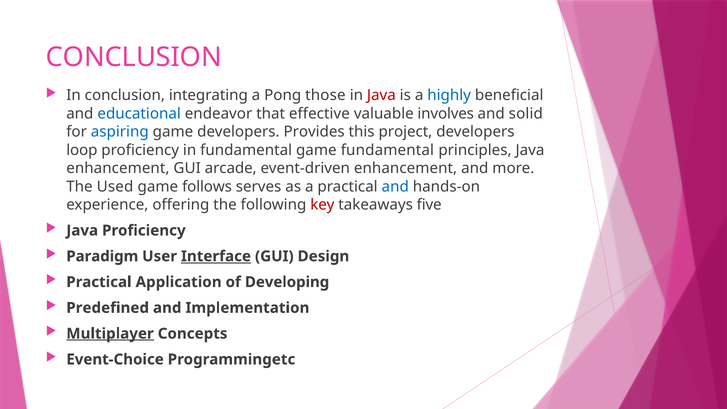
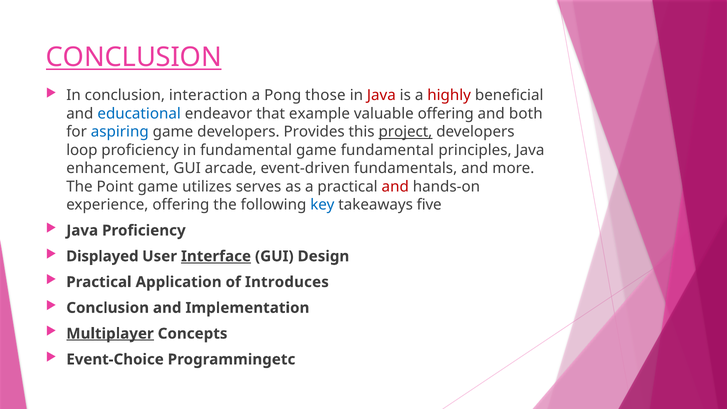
CONCLUSION underline: none -> present (134, 57)
integrating: integrating -> interaction (208, 95)
highly colour: blue -> red (449, 95)
effective: effective -> example (319, 114)
valuable involves: involves -> offering (446, 114)
solid: solid -> both (526, 114)
project underline: none -> present (405, 132)
event-driven enhancement: enhancement -> fundamentals (406, 168)
Used: Used -> Point (115, 186)
follows: follows -> utilizes (207, 186)
and colour: blue -> red (395, 186)
key colour: red -> blue (322, 205)
Paradigm: Paradigm -> Displayed (102, 256)
Developing: Developing -> Introduces (287, 282)
Predefined: Predefined -> Conclusion (108, 308)
